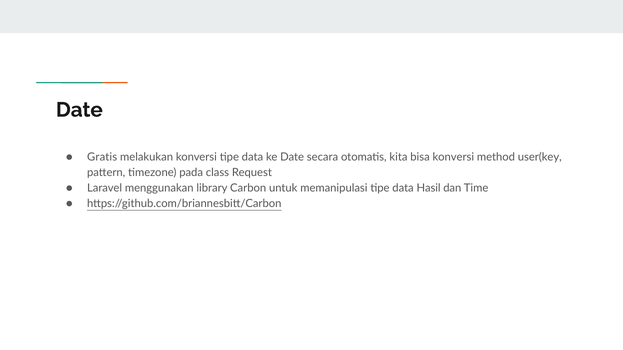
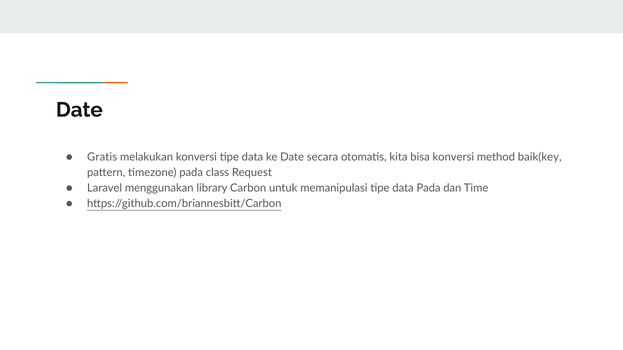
user(key: user(key -> baik(key (540, 157)
data Hasil: Hasil -> Pada (429, 188)
